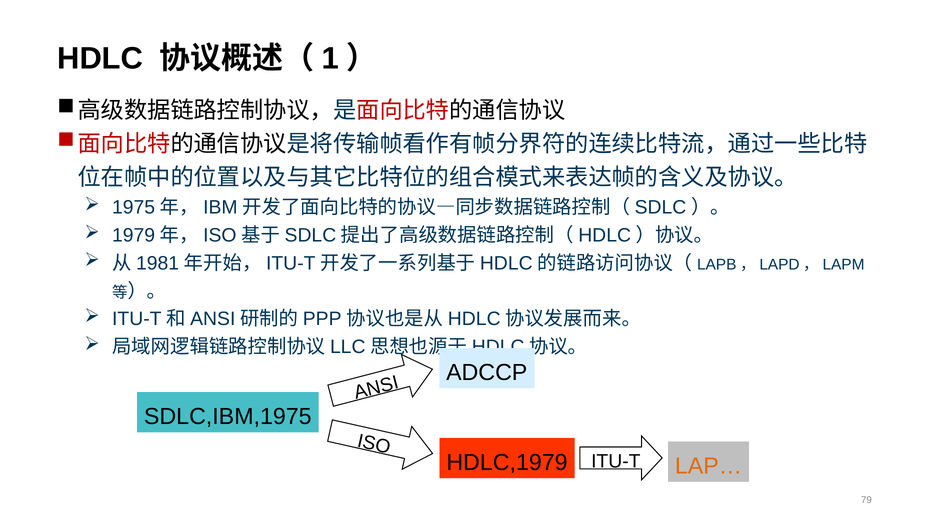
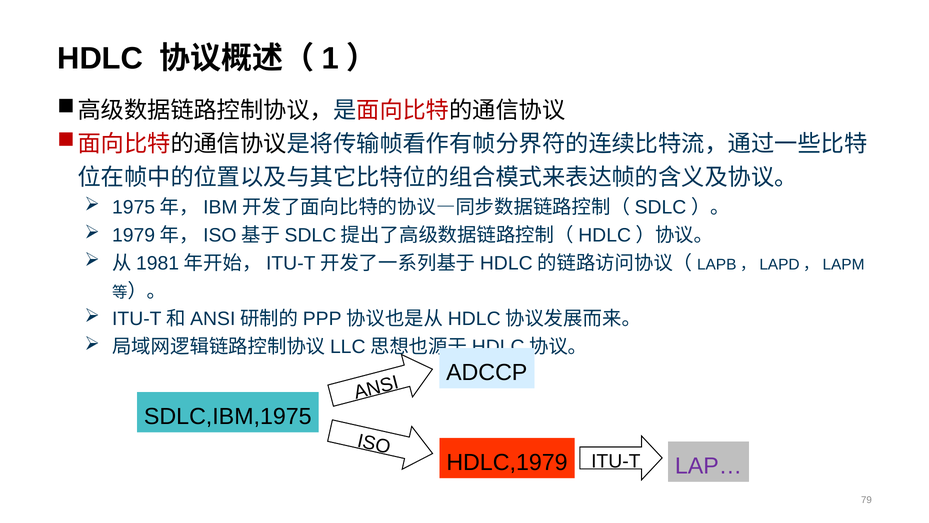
LAP… colour: orange -> purple (708, 466)
